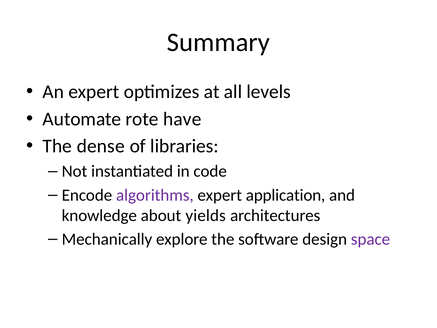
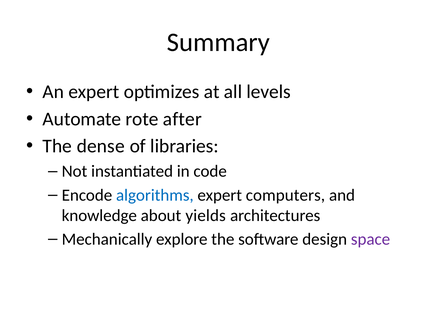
have: have -> after (182, 119)
algorithms colour: purple -> blue (155, 195)
application: application -> computers (285, 195)
